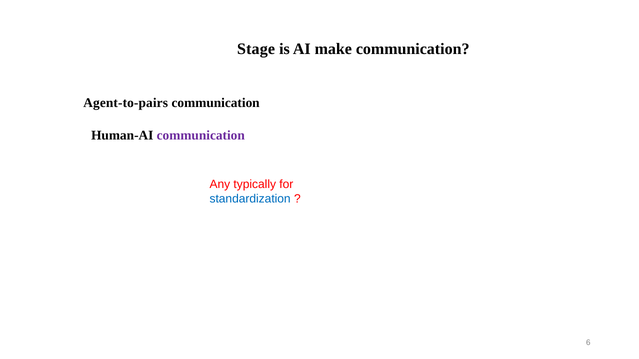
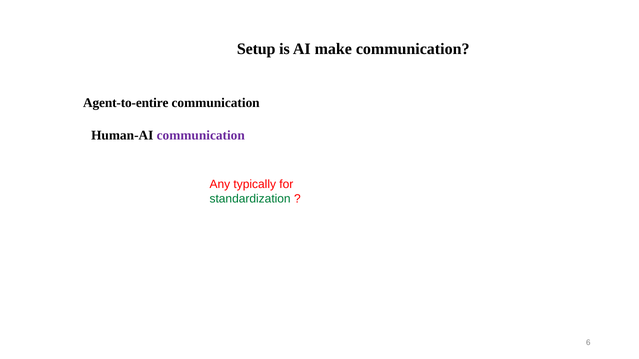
Stage: Stage -> Setup (256, 49)
Agent-to-pairs: Agent-to-pairs -> Agent-to-entire (126, 103)
standardization colour: blue -> green (250, 199)
